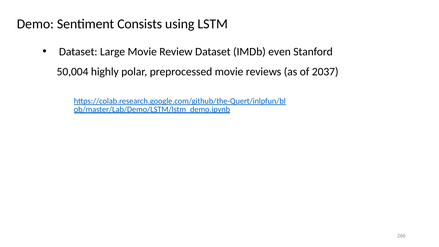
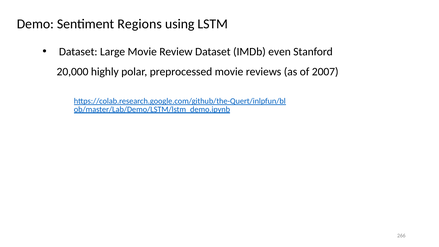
Consists: Consists -> Regions (140, 24)
50,004: 50,004 -> 20,000 (73, 72)
2037: 2037 -> 2007 (325, 72)
